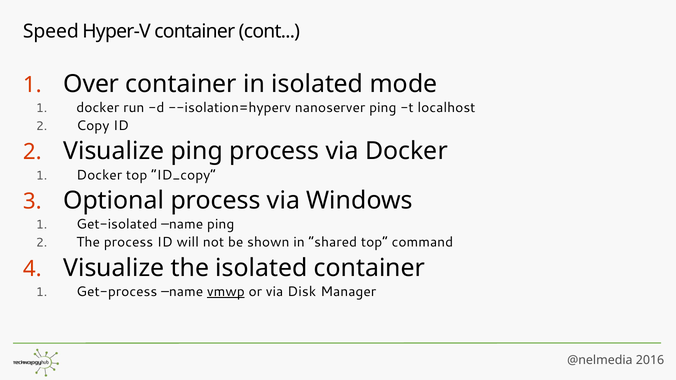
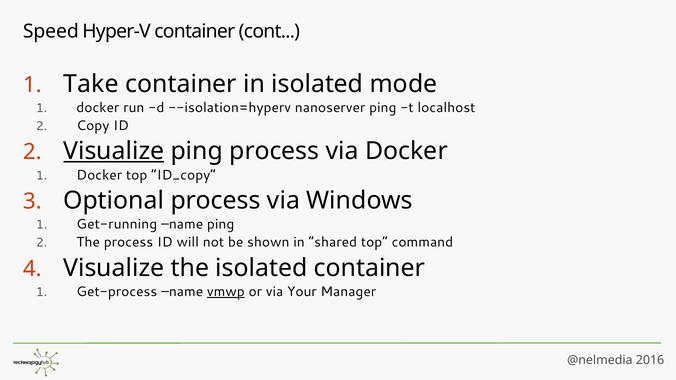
Over: Over -> Take (91, 84)
Visualize underline: none -> present (114, 151)
Get-isolated: Get-isolated -> Get-running (117, 225)
Disk: Disk -> Your (302, 292)
